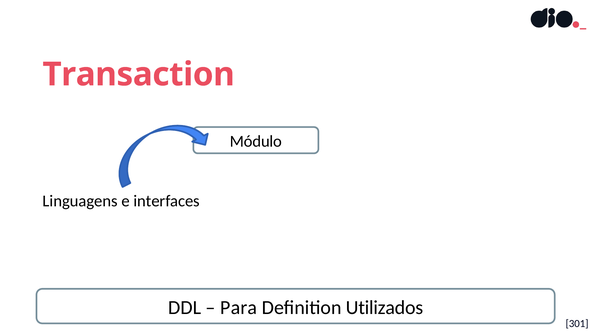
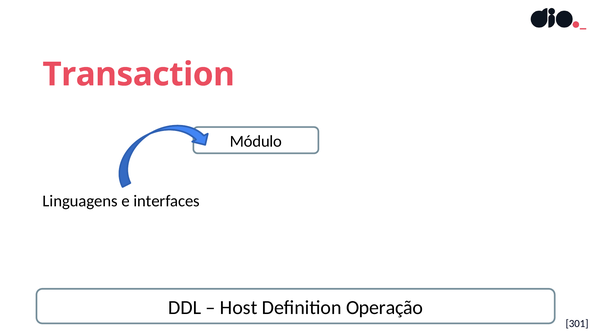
Para: Para -> Host (239, 307)
Utilizados: Utilizados -> Operação (385, 307)
